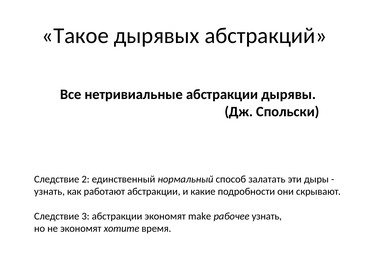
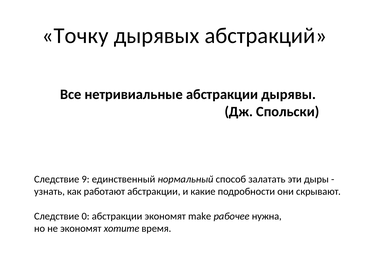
Такое: Такое -> Точку (75, 36)
2: 2 -> 9 (86, 179)
3: 3 -> 0 (86, 216)
рабочее узнать: узнать -> нужна (267, 216)
